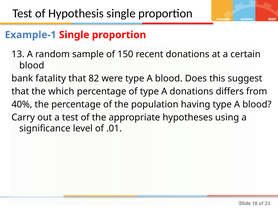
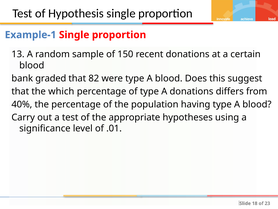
fatality: fatality -> graded (51, 78)
